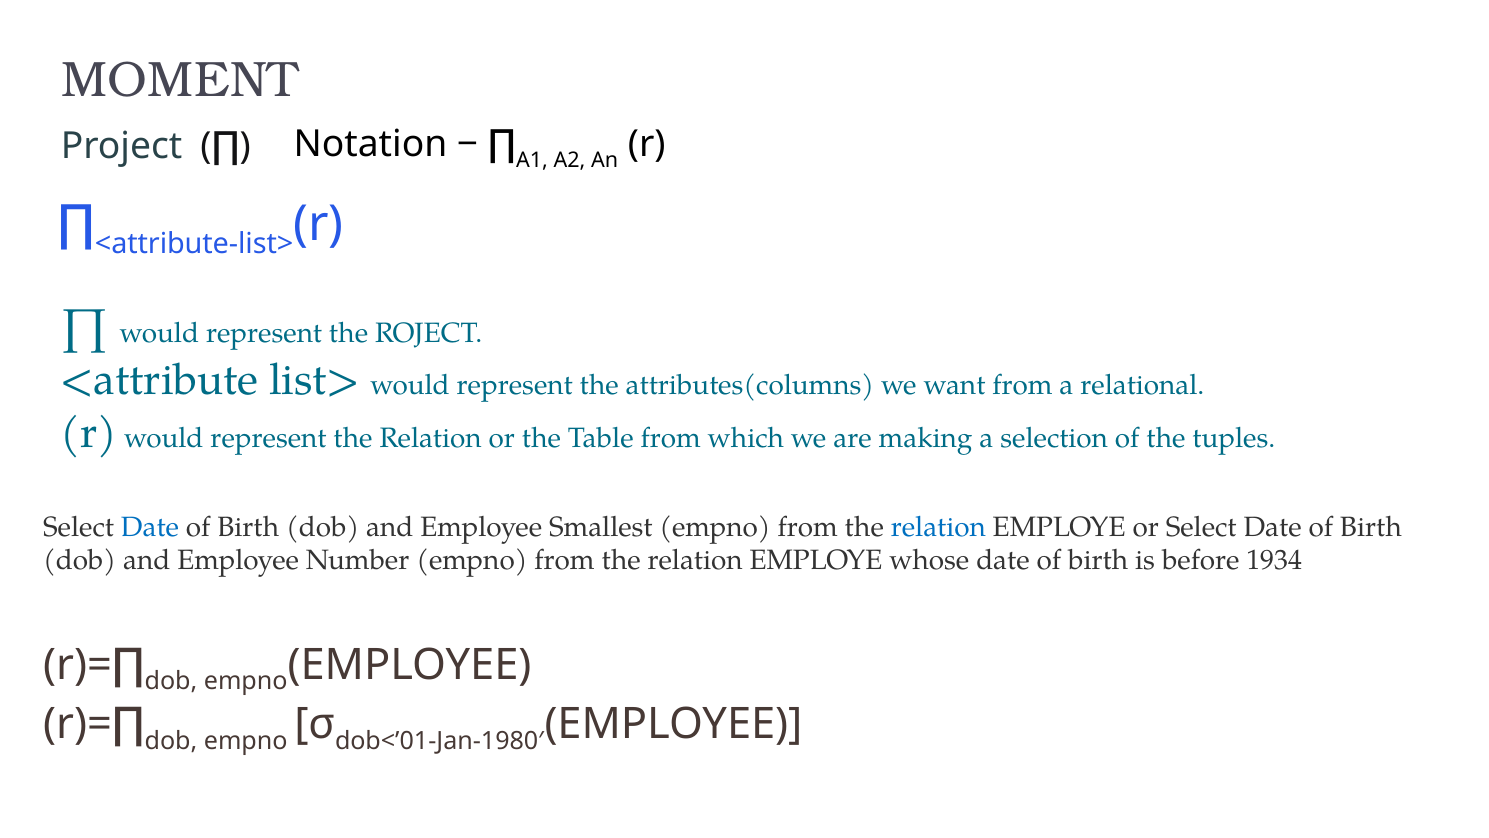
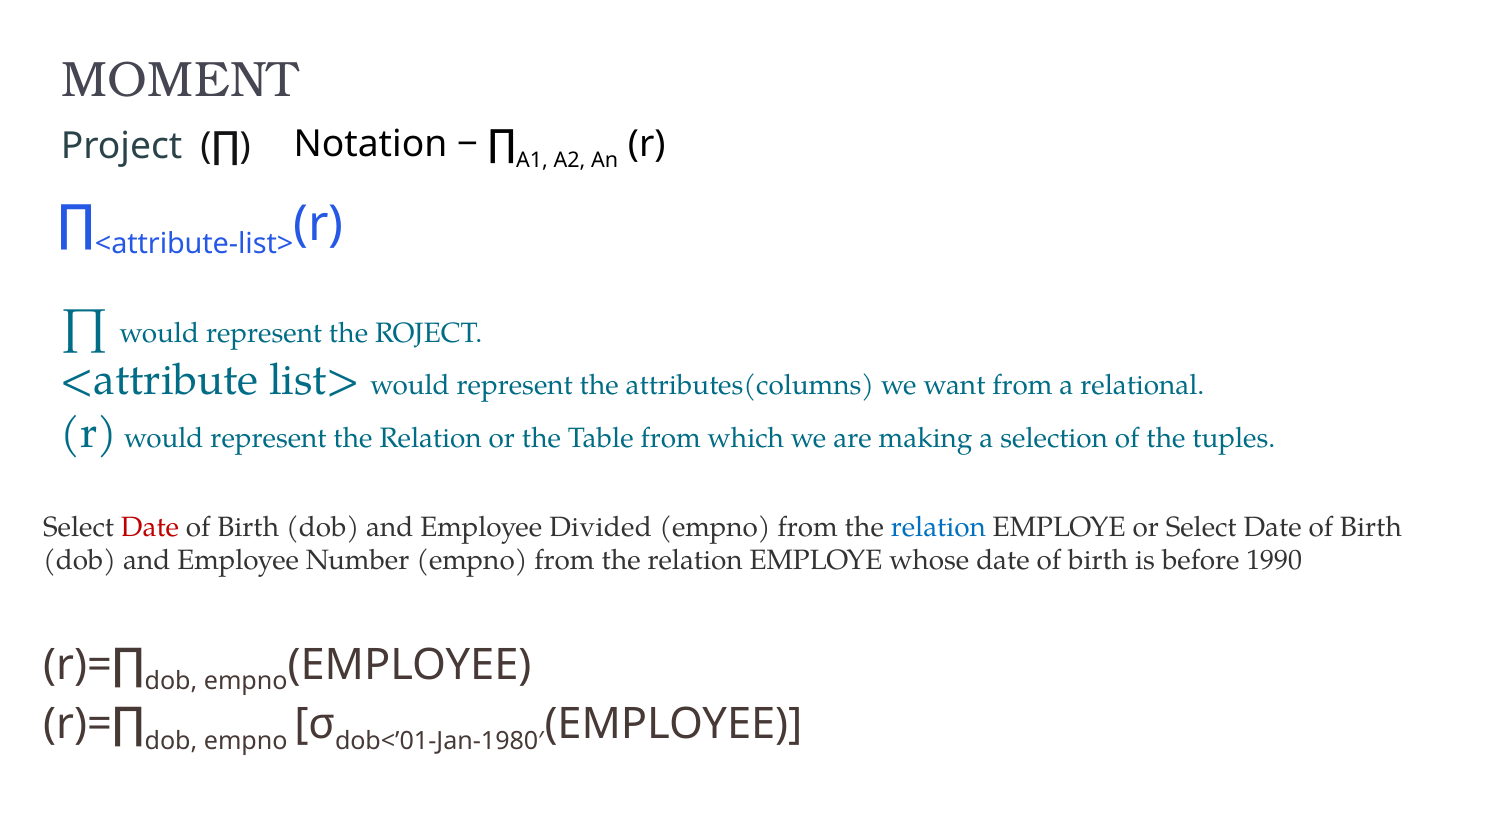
Date colour: blue -> red (150, 527)
Smallest: Smallest -> Divided (601, 527)
1934: 1934 -> 1990 (1274, 560)
